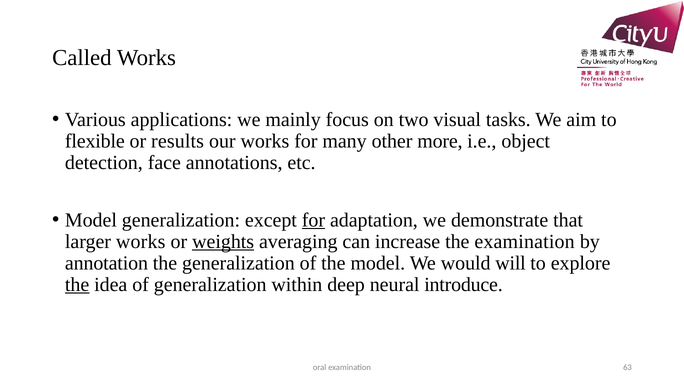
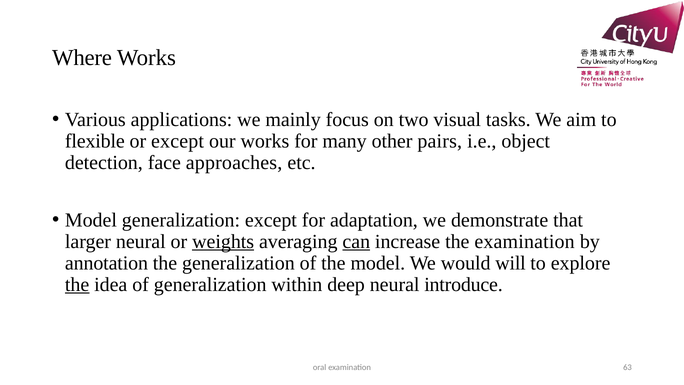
Called: Called -> Where (82, 58)
or results: results -> except (178, 141)
more: more -> pairs (440, 141)
annotations: annotations -> approaches (234, 163)
for underline: present -> none (313, 220)
larger works: works -> neural (141, 241)
can underline: none -> present (356, 241)
